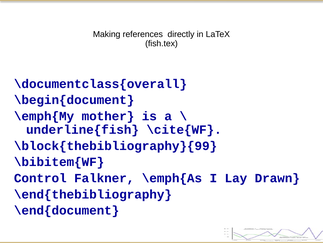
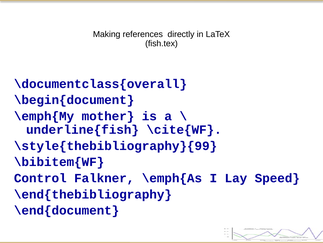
\block{thebibliography}{99: \block{thebibliography}{99 -> \style{thebibliography}{99 (116, 146)
Drawn: Drawn -> Speed (277, 178)
